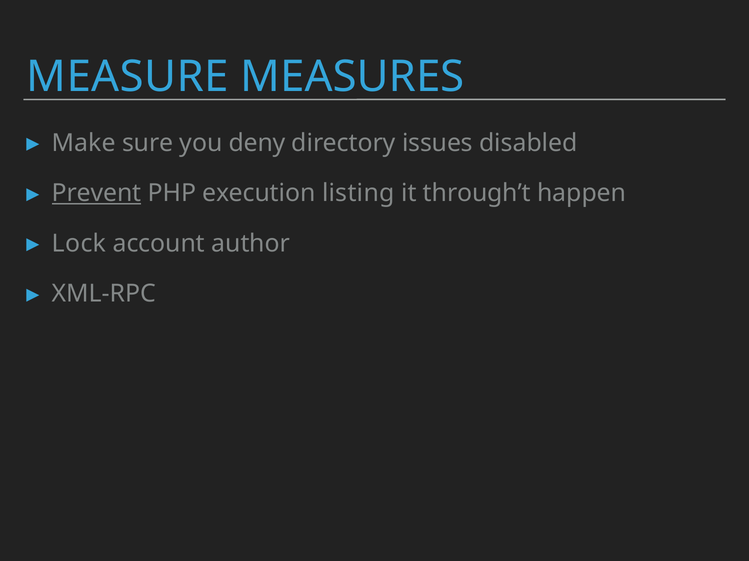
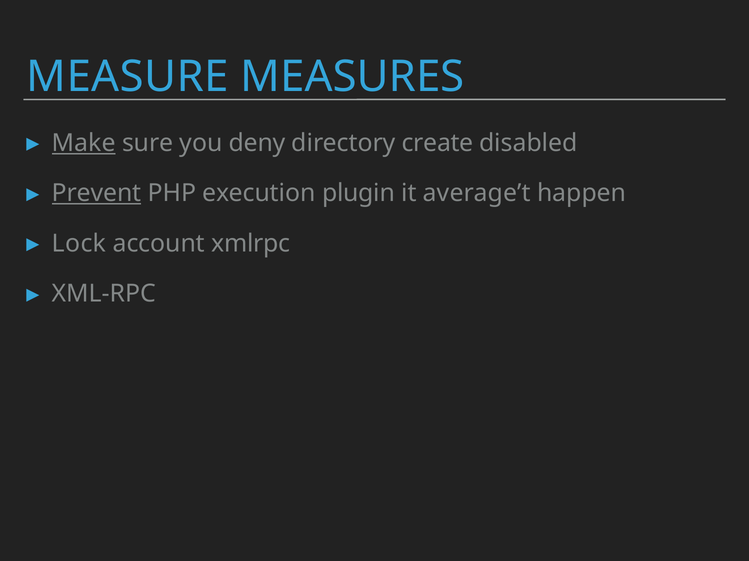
Make underline: none -> present (84, 143)
issues: issues -> create (438, 143)
listing: listing -> plugin (359, 194)
through’t: through’t -> average’t (477, 194)
author: author -> xmlrpc (251, 244)
